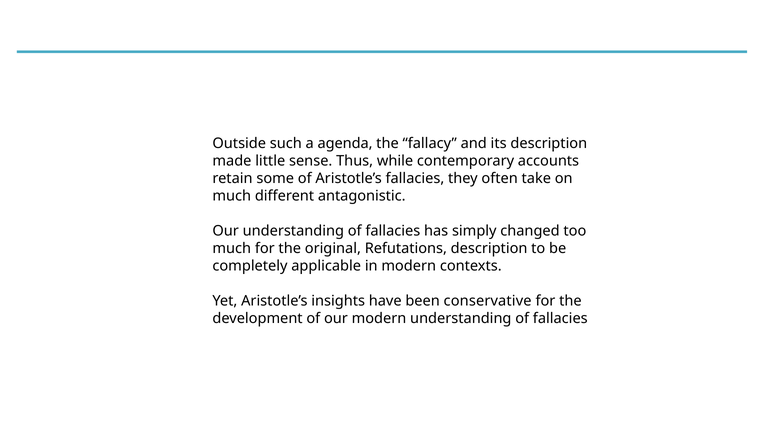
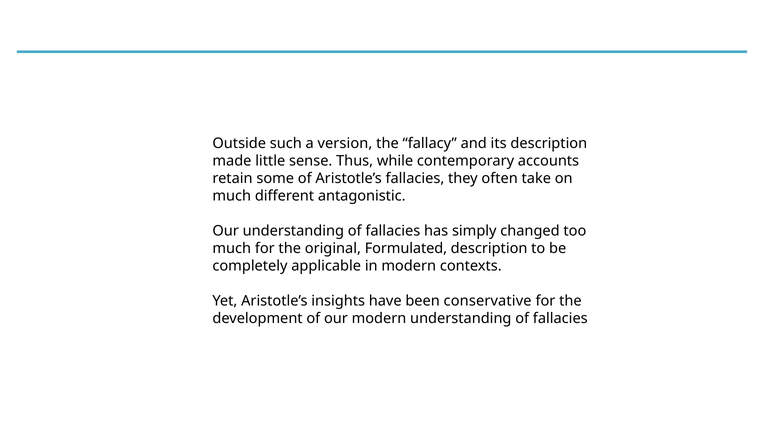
agenda: agenda -> version (345, 143)
Refutations: Refutations -> Formulated (406, 248)
